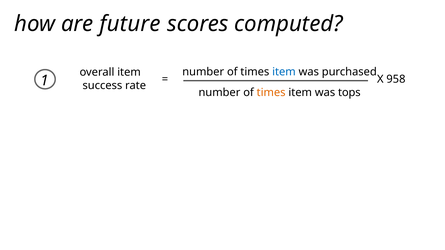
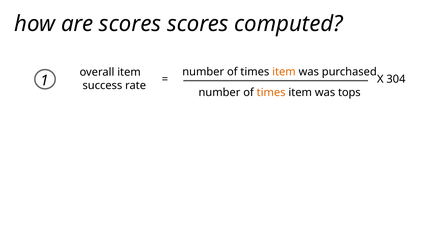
are future: future -> scores (130, 24)
item colour: blue -> orange (284, 72)
958: 958 -> 304 (396, 79)
